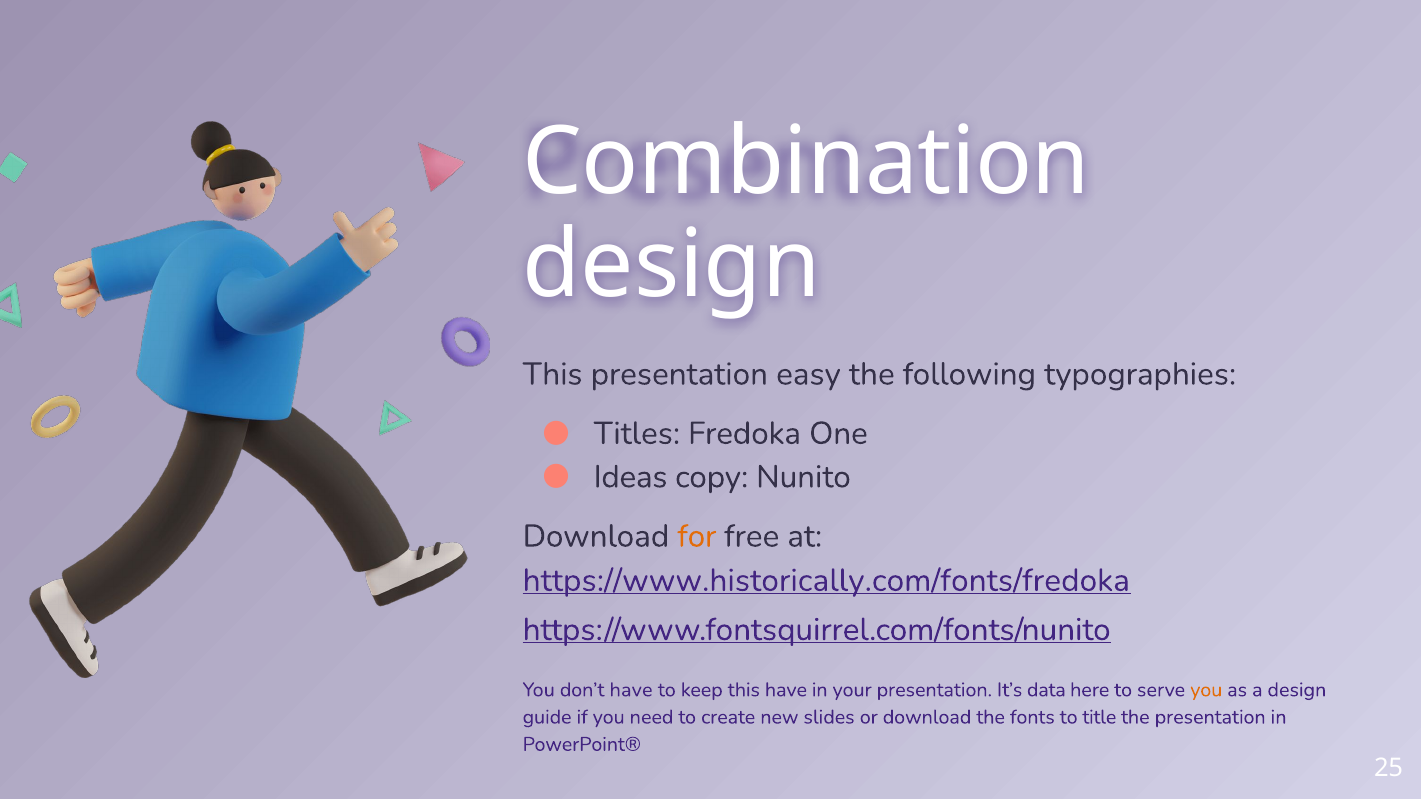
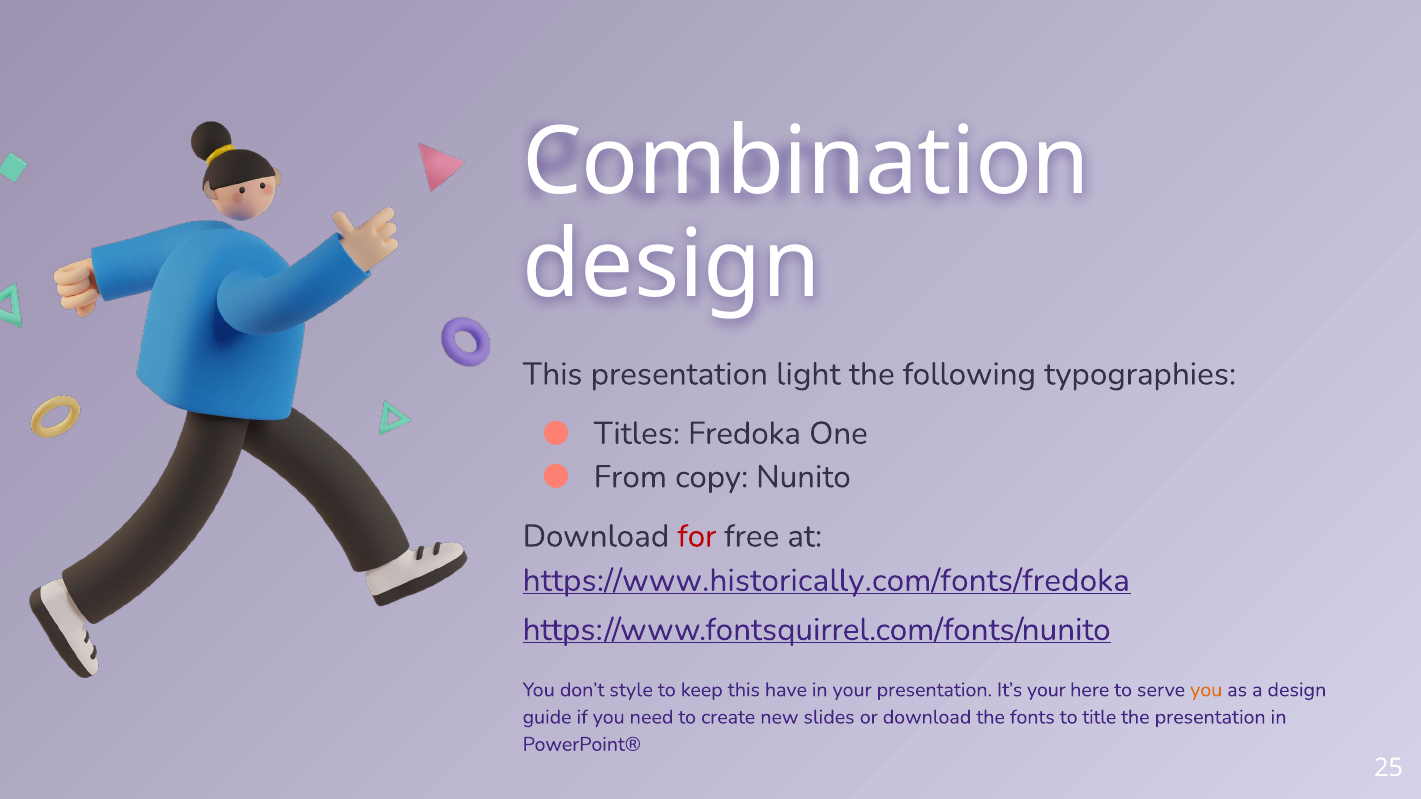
easy: easy -> light (808, 374)
Ideas: Ideas -> From (630, 477)
for colour: orange -> red (697, 536)
don’t have: have -> style (631, 690)
It’s data: data -> your (1046, 690)
